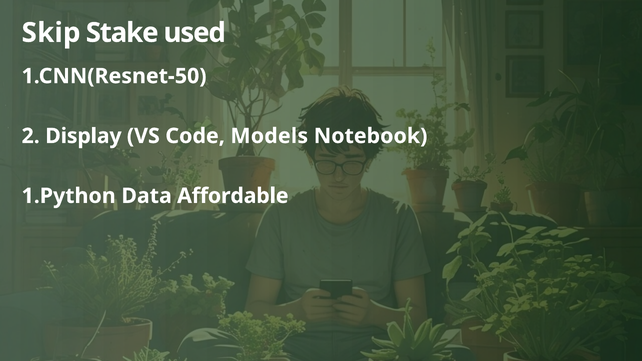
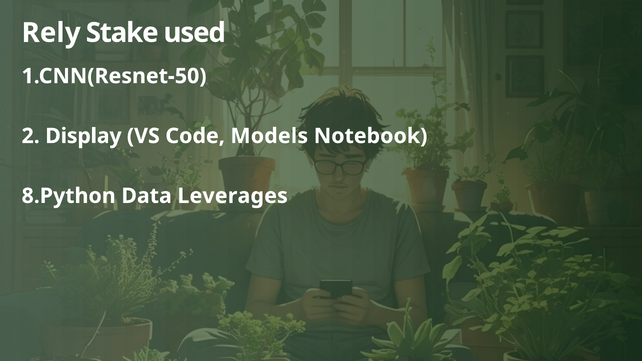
Skip: Skip -> Rely (51, 33)
1.Python: 1.Python -> 8.Python (69, 196)
Affordable: Affordable -> Leverages (233, 196)
